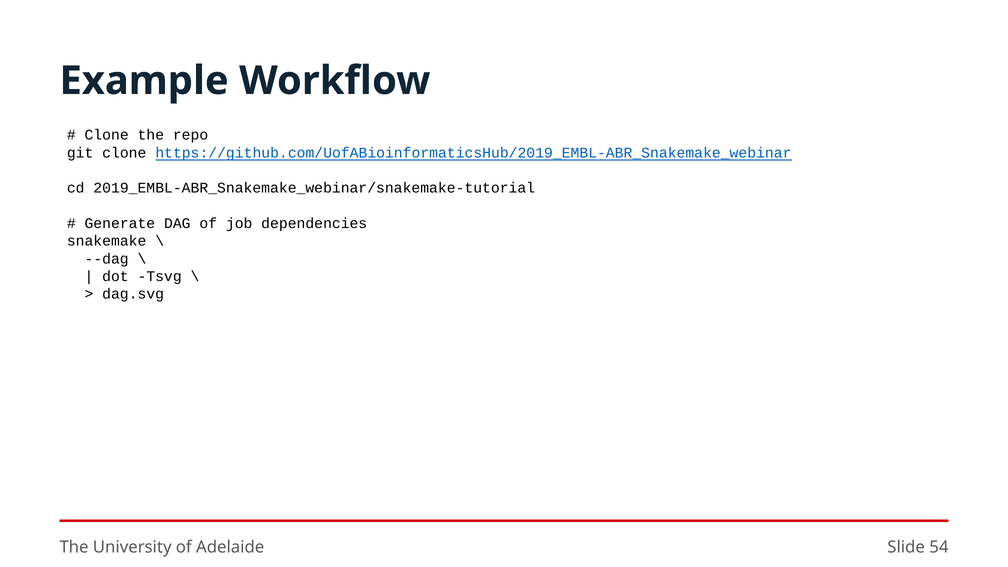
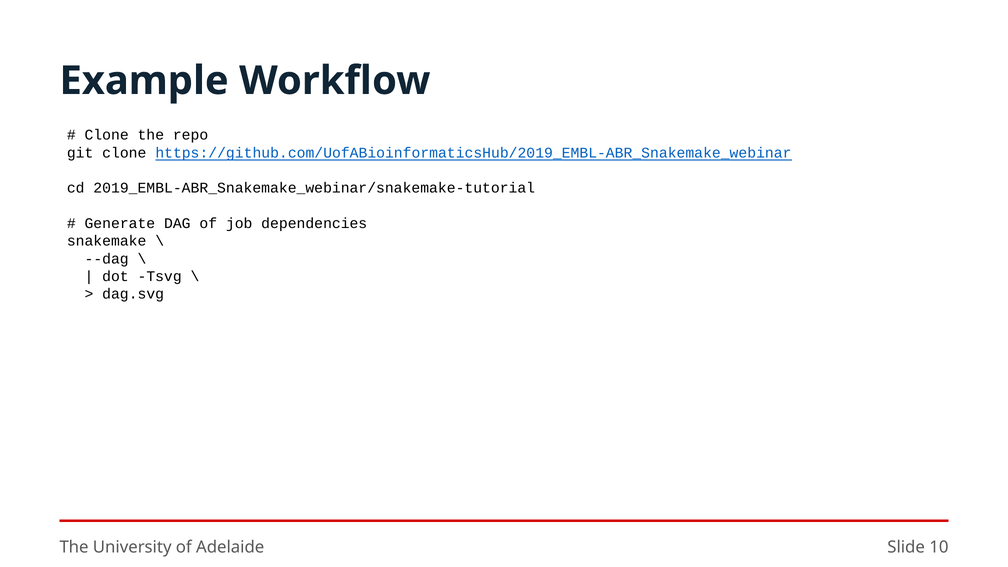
54: 54 -> 10 (939, 547)
